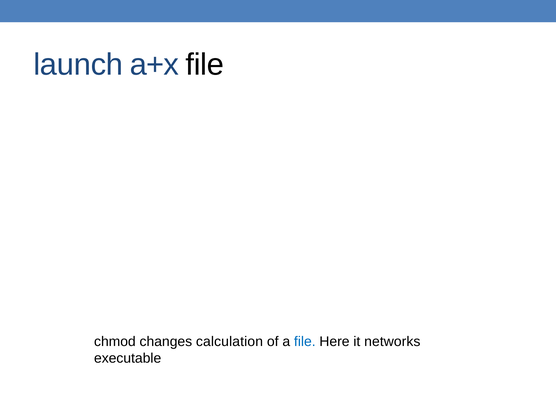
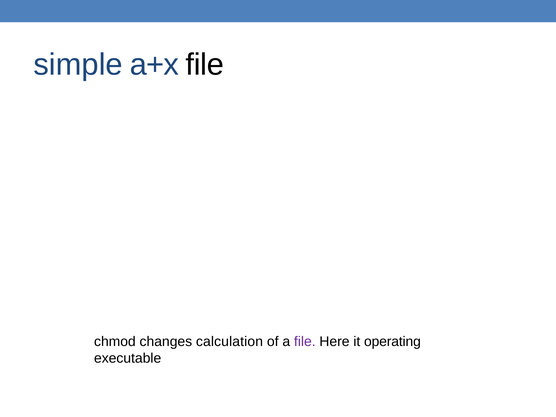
launch: launch -> simple (78, 65)
file colour: blue -> purple (305, 341)
networks: networks -> operating (392, 341)
